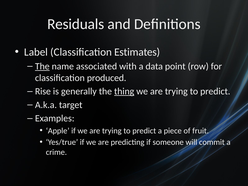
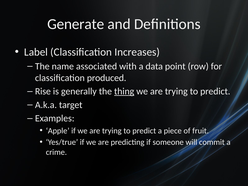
Residuals: Residuals -> Generate (76, 24)
Estimates: Estimates -> Increases (137, 52)
The underline: present -> none (42, 66)
